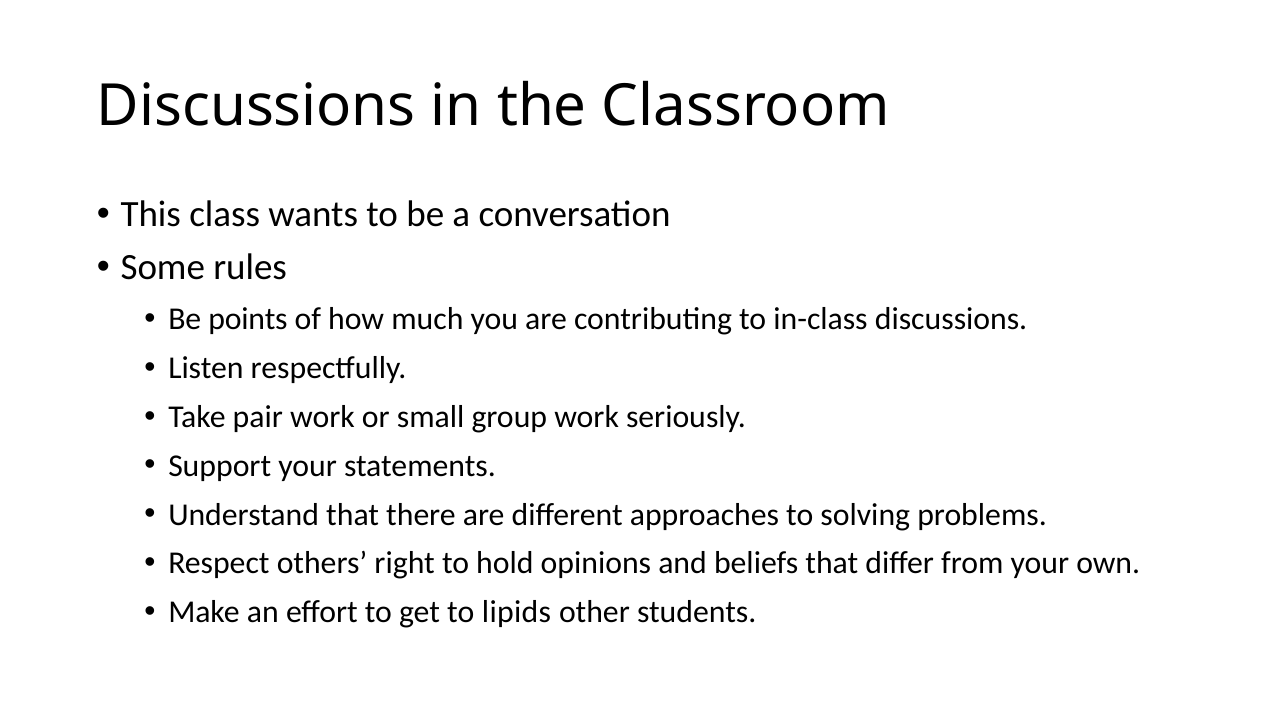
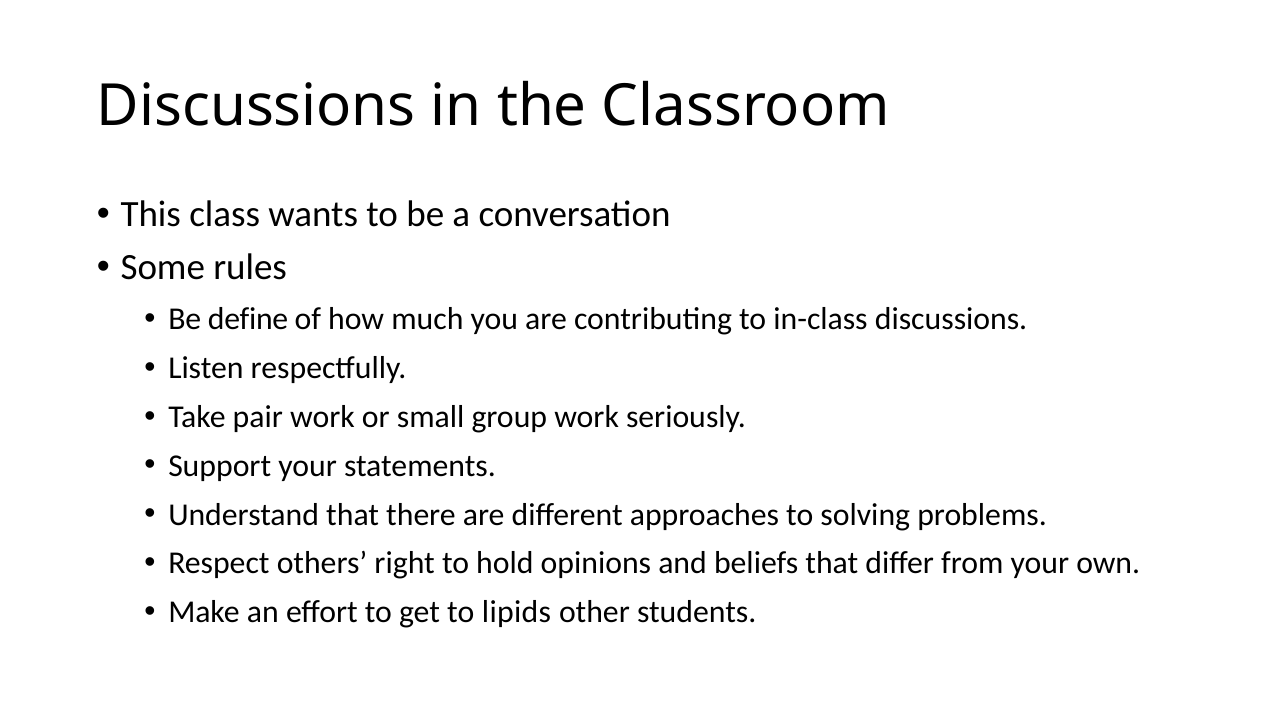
points: points -> define (248, 320)
